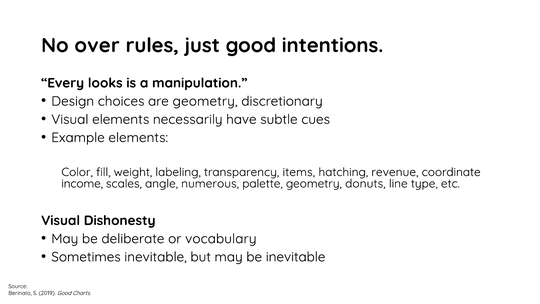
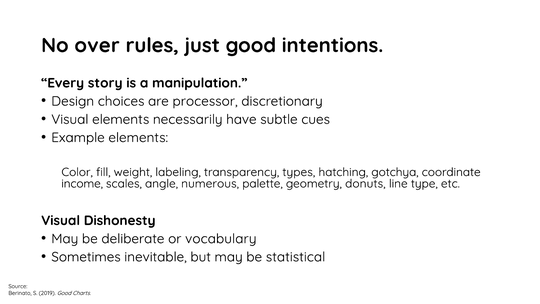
looks: looks -> story (105, 83)
are geometry: geometry -> processor (205, 101)
items: items -> types (299, 172)
revenue: revenue -> gotchya (395, 172)
be inevitable: inevitable -> statistical (296, 257)
